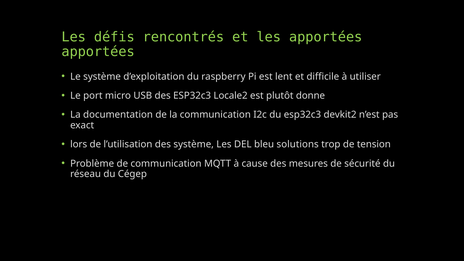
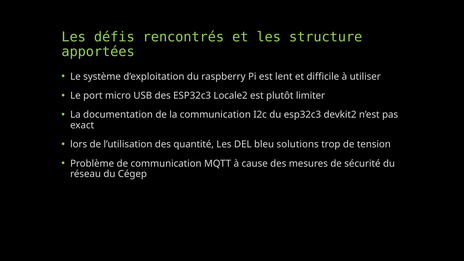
les apportées: apportées -> structure (326, 37)
donne: donne -> limiter (310, 96)
des système: système -> quantité (194, 144)
